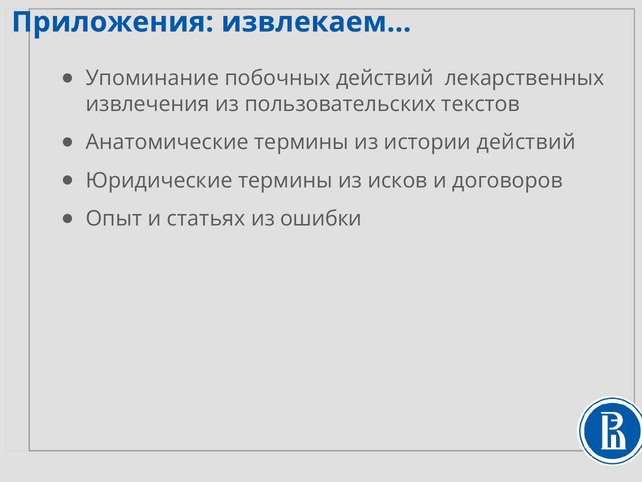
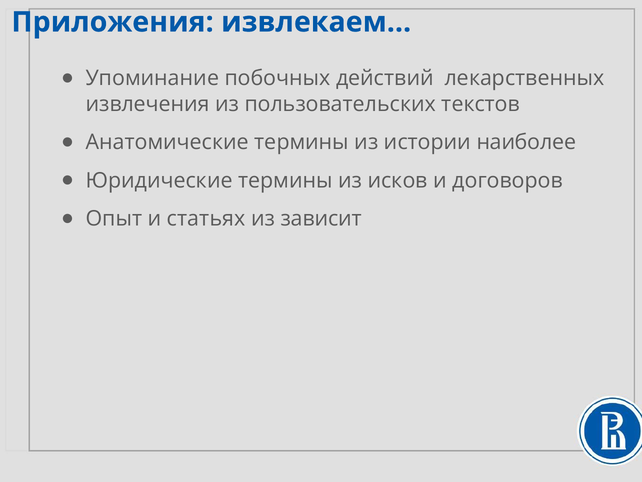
истории действий: действий -> наиболее (526, 142)
ошибки: ошибки -> зависит (321, 218)
